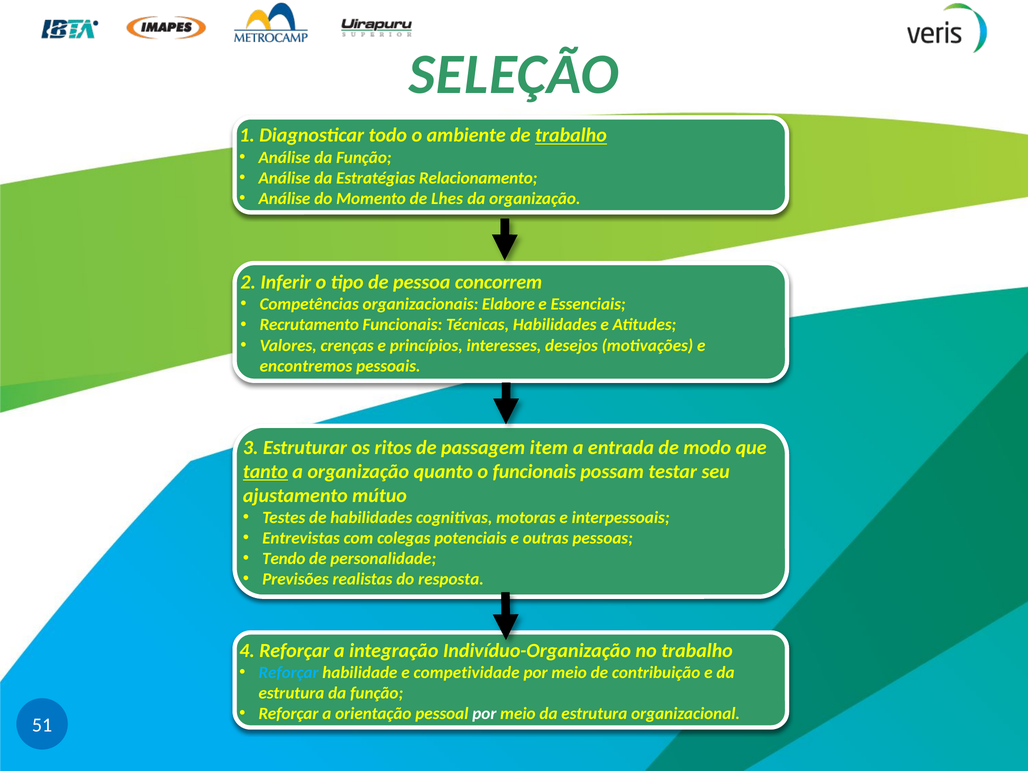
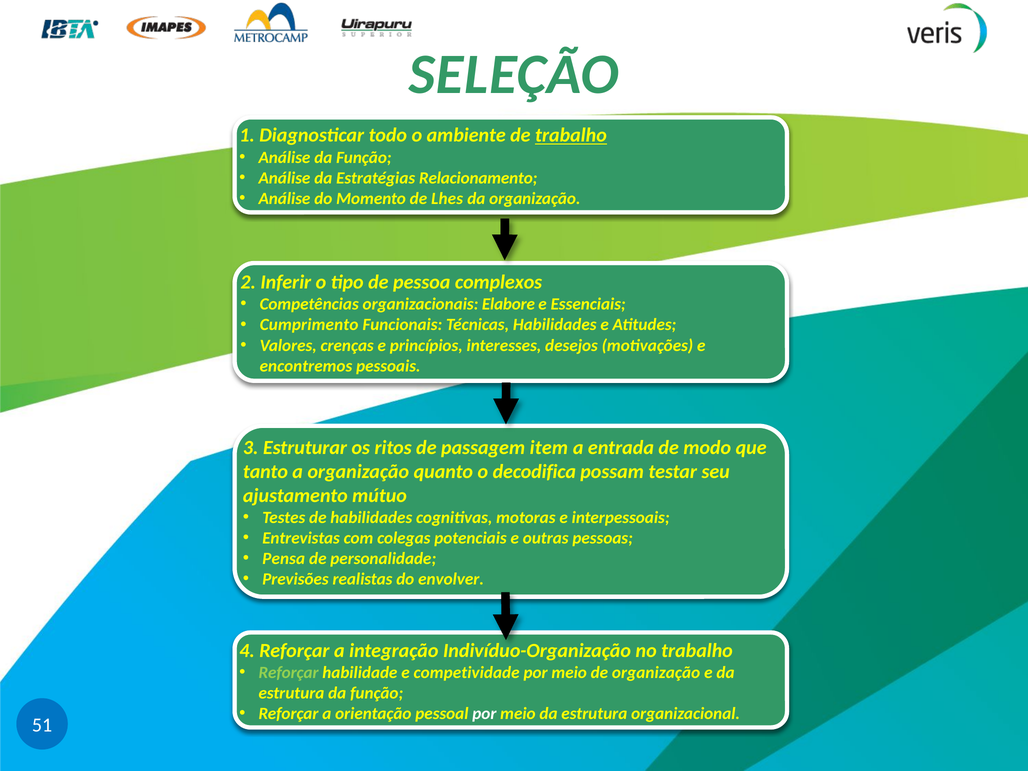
concorrem: concorrem -> complexos (499, 282)
Recrutamento: Recrutamento -> Cumprimento (309, 325)
tanto underline: present -> none (265, 472)
o funcionais: funcionais -> decodifica (534, 472)
Tendo: Tendo -> Pensa (284, 559)
resposta: resposta -> envolver (451, 579)
Reforçar colour: light blue -> light green (289, 673)
de contribuição: contribuição -> organização (656, 673)
